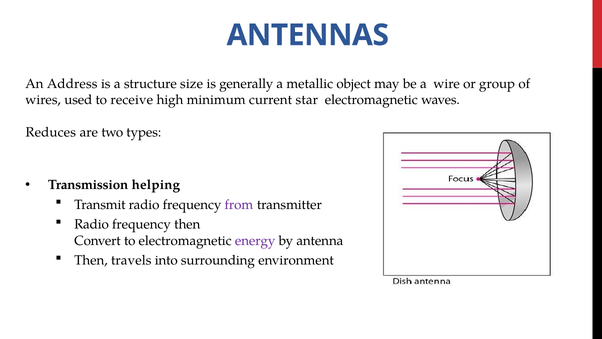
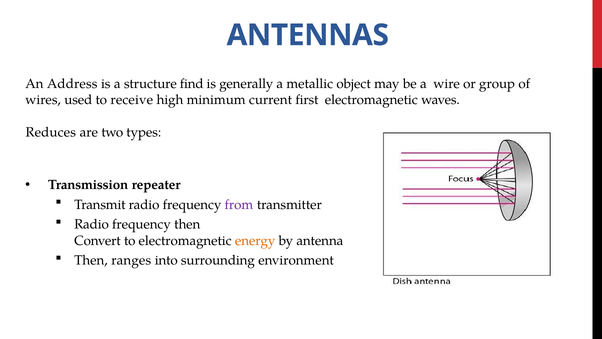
size: size -> find (192, 84)
star: star -> first (307, 100)
helping: helping -> repeater (156, 185)
energy colour: purple -> orange (255, 240)
travels: travels -> ranges (131, 260)
